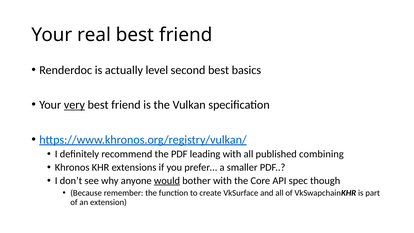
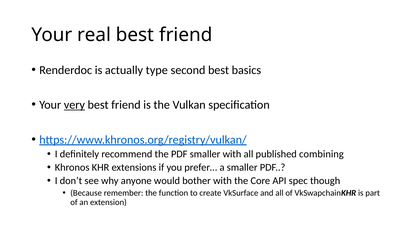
level: level -> type (157, 70)
PDF leading: leading -> smaller (205, 154)
would underline: present -> none (167, 181)
